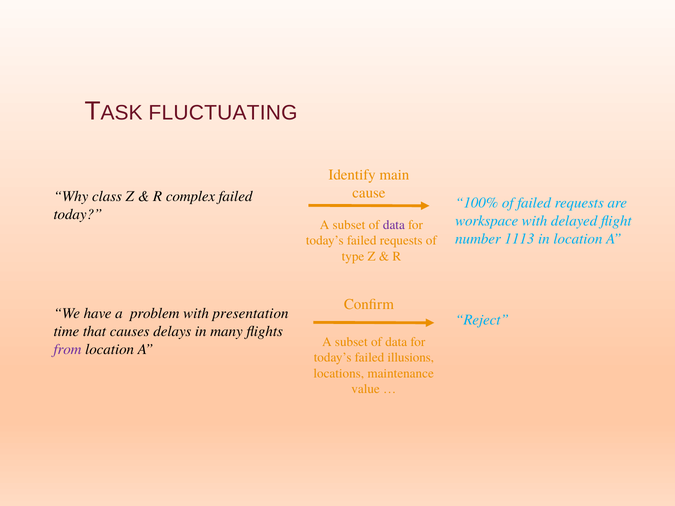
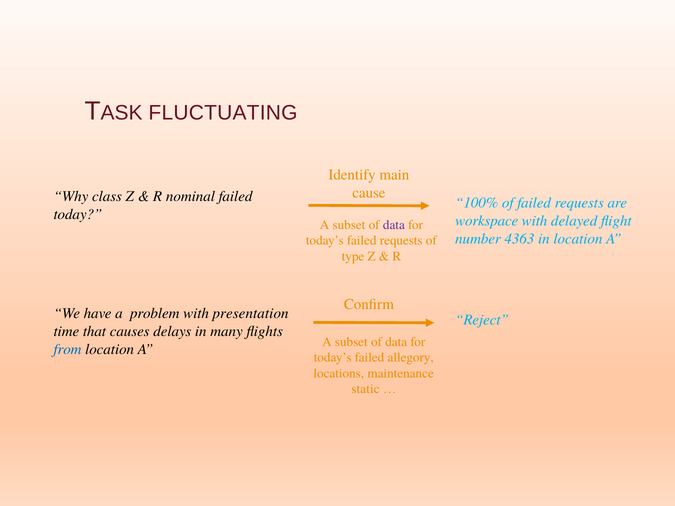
complex: complex -> nominal (190, 197)
1113: 1113 -> 4363 (519, 239)
from colour: purple -> blue (68, 350)
illusions: illusions -> allegory (411, 358)
value: value -> static (366, 389)
